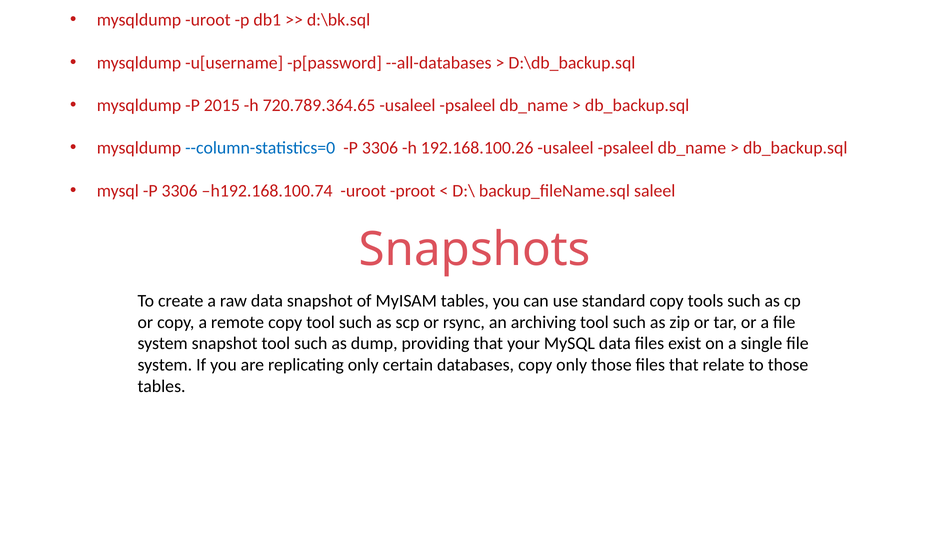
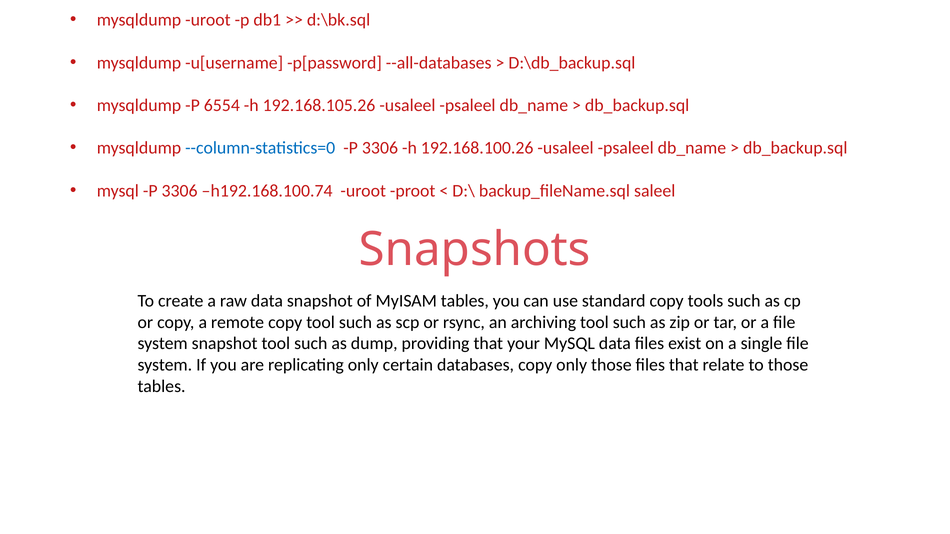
2015: 2015 -> 6554 (222, 105)
720.789.364.65: 720.789.364.65 -> 192.168.105.26 (319, 105)
